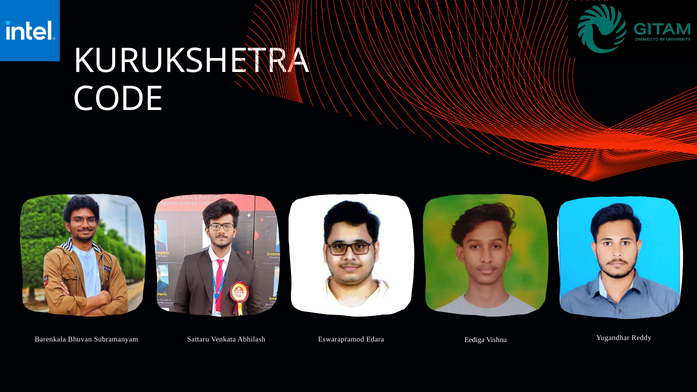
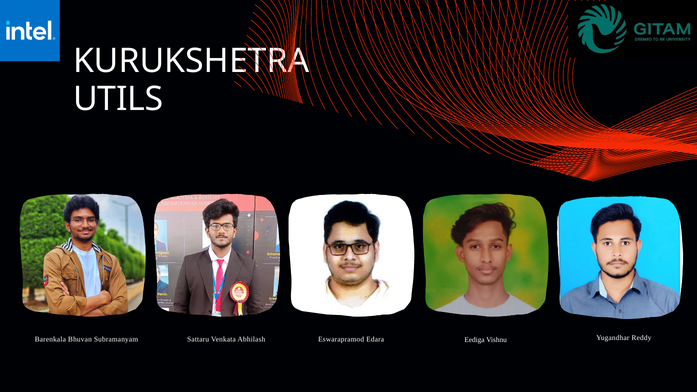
CODE: CODE -> UTILS (118, 99)
